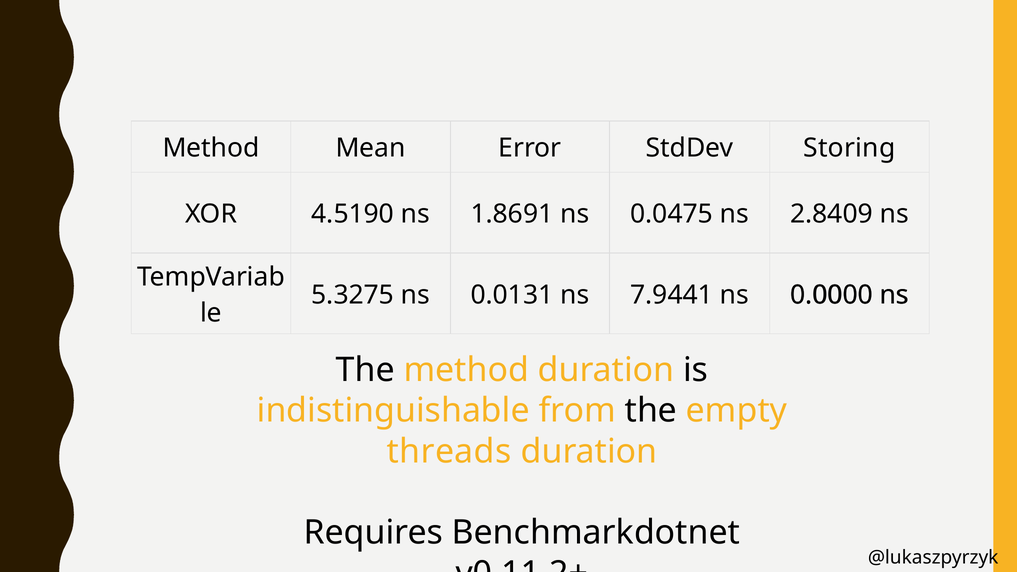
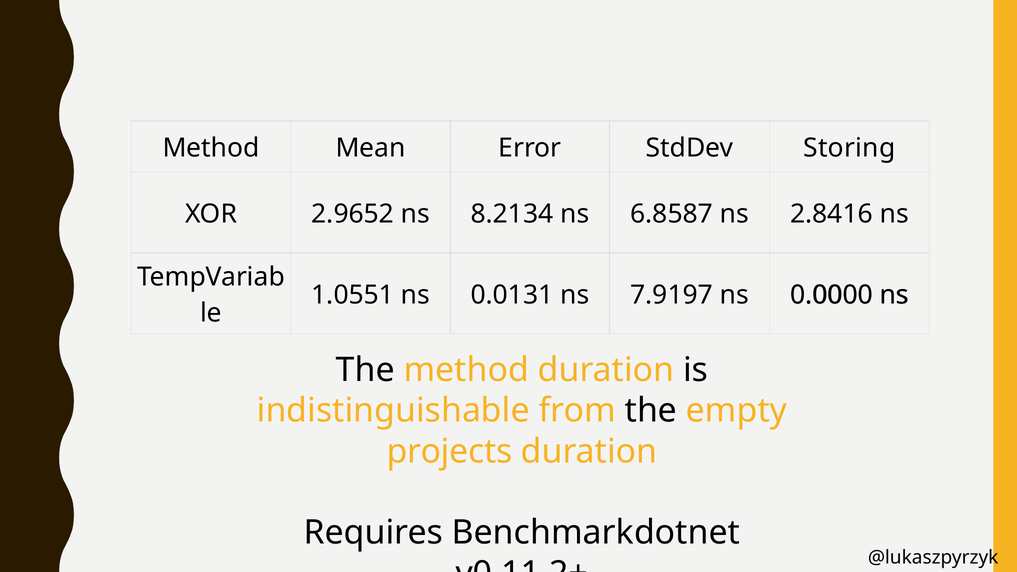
4.5190: 4.5190 -> 2.9652 (353, 214)
1.8691: 1.8691 -> 8.2134 (512, 214)
0.0475: 0.0475 -> 6.8587 (672, 214)
2.8409: 2.8409 -> 2.8416 (832, 214)
5.3275: 5.3275 -> 1.0551 (353, 295)
7.9441: 7.9441 -> 7.9197 (672, 295)
threads: threads -> projects (449, 451)
